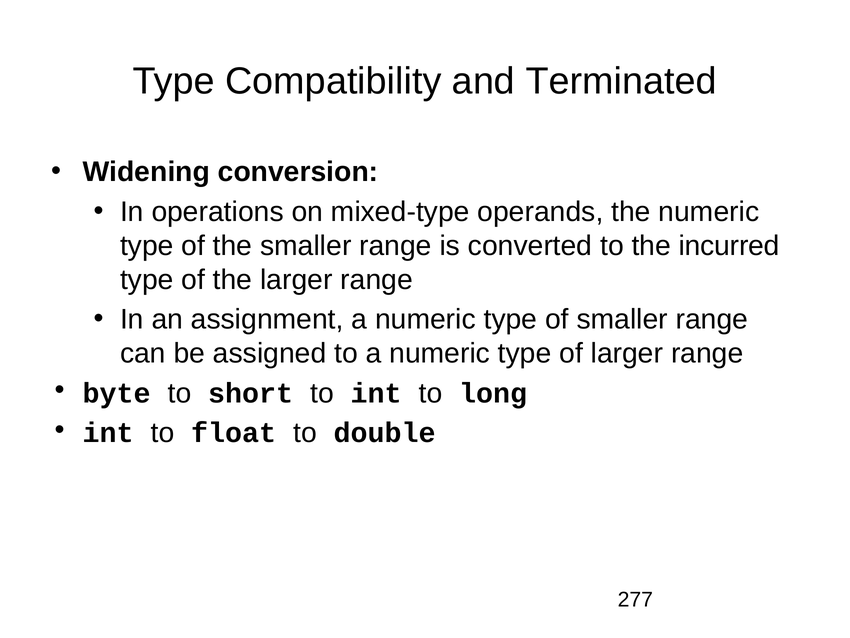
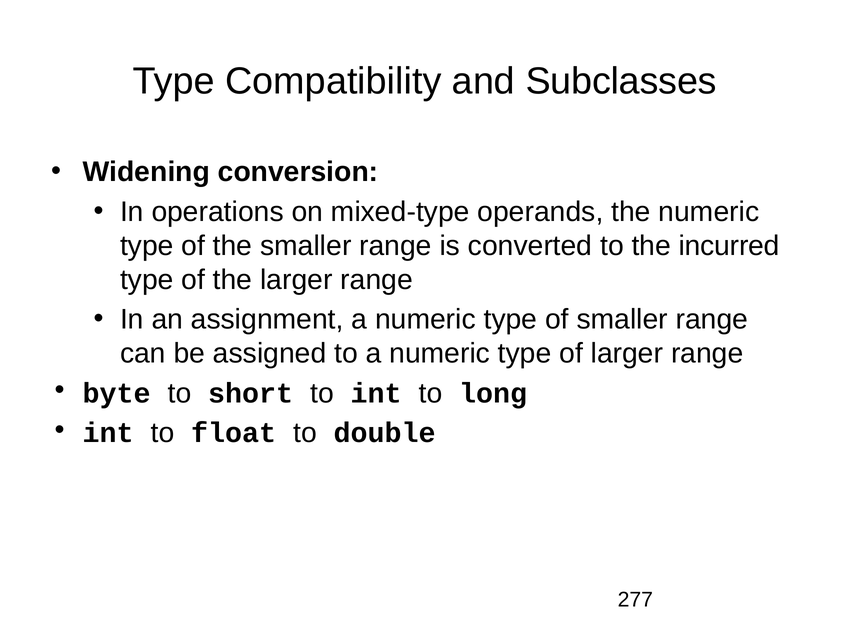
Terminated: Terminated -> Subclasses (621, 81)
